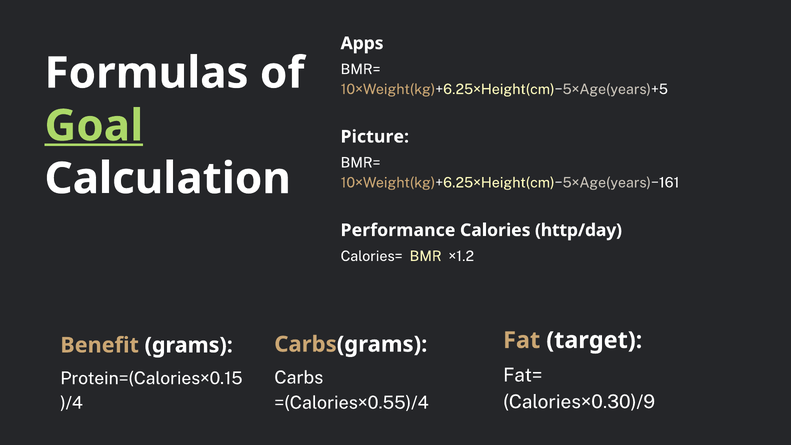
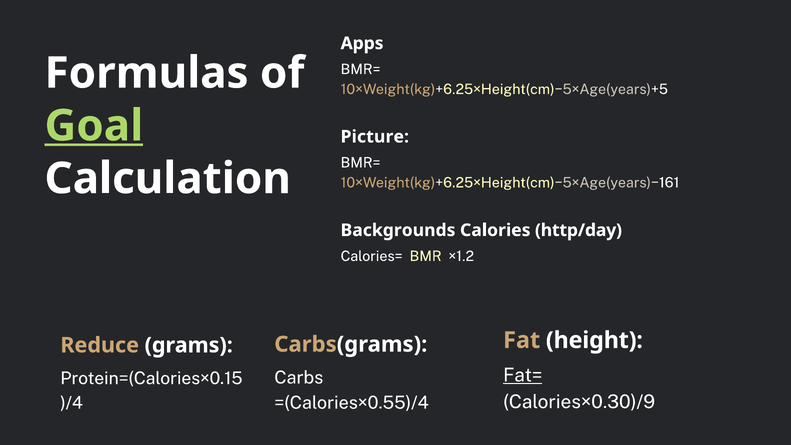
Performance: Performance -> Backgrounds (398, 230)
target: target -> height (594, 340)
Benefit: Benefit -> Reduce (100, 345)
Fat= underline: none -> present (523, 375)
